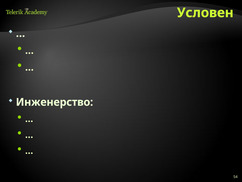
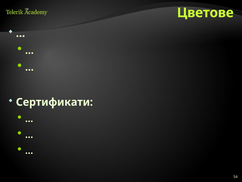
Условен: Условен -> Цветове (205, 13)
Инженерство: Инженерство -> Сертификати (54, 102)
